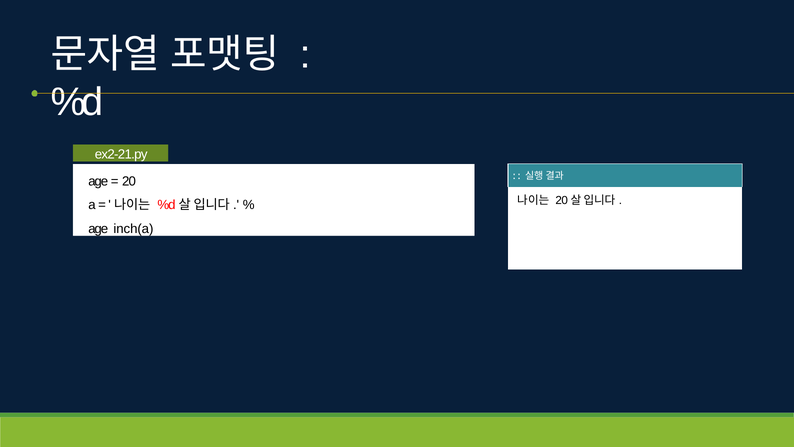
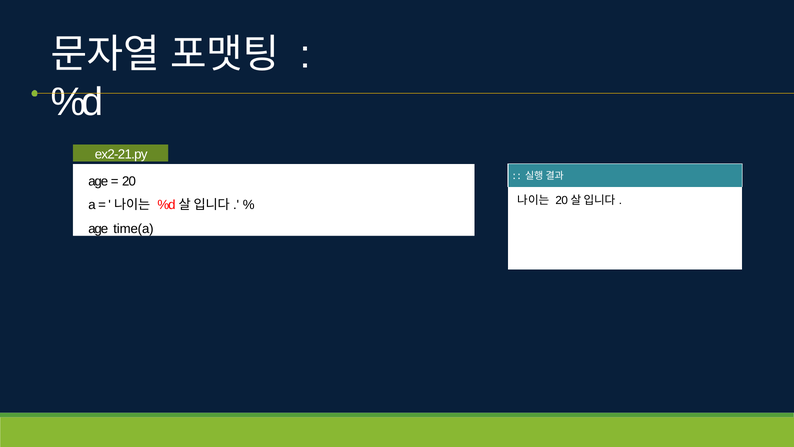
inch(a: inch(a -> time(a (133, 229)
